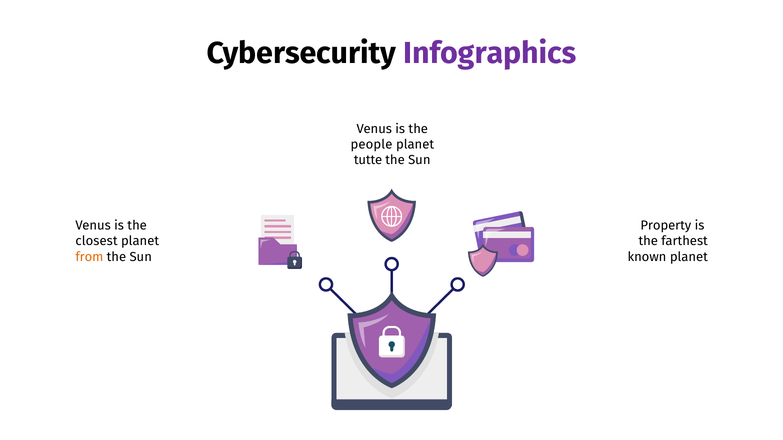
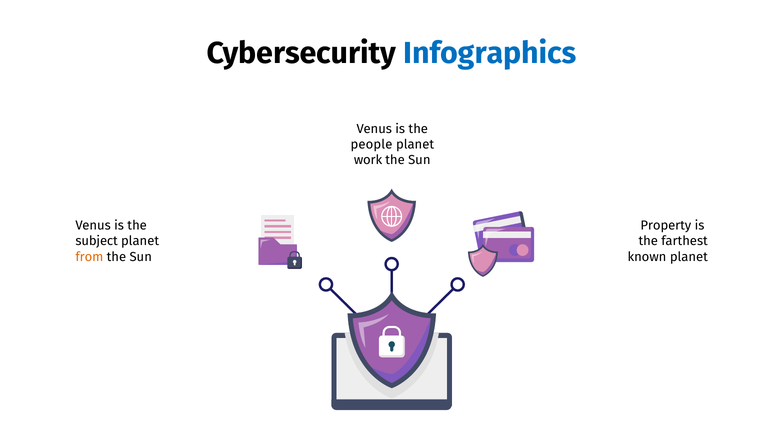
Infographics colour: purple -> blue (490, 53)
tutte: tutte -> work (368, 160)
closest: closest -> subject (97, 241)
